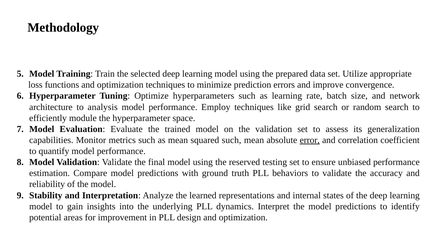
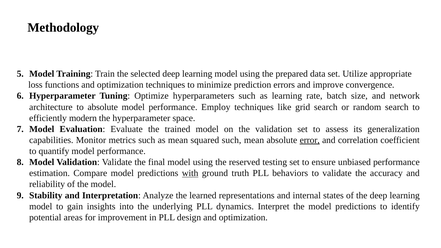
to analysis: analysis -> absolute (103, 107)
module: module -> modern (83, 118)
with underline: none -> present (190, 173)
